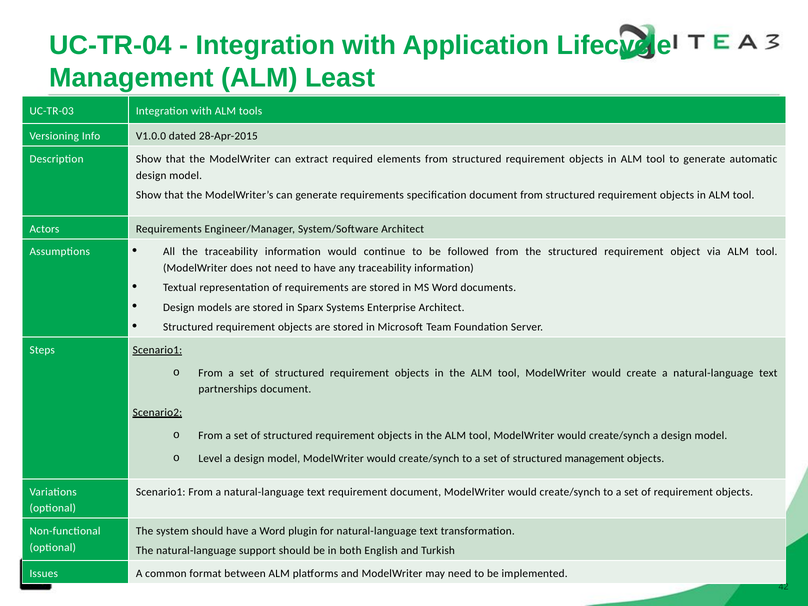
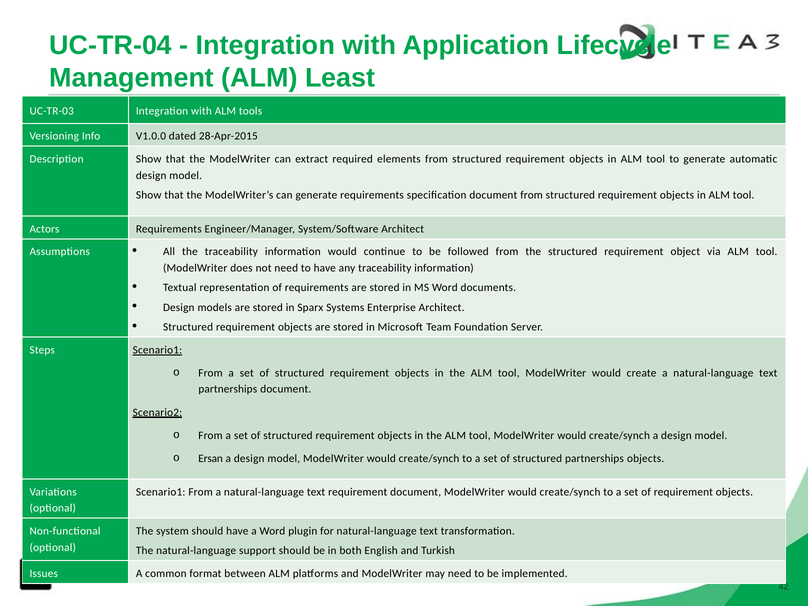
Level: Level -> Ersan (211, 458)
structured management: management -> partnerships (594, 458)
